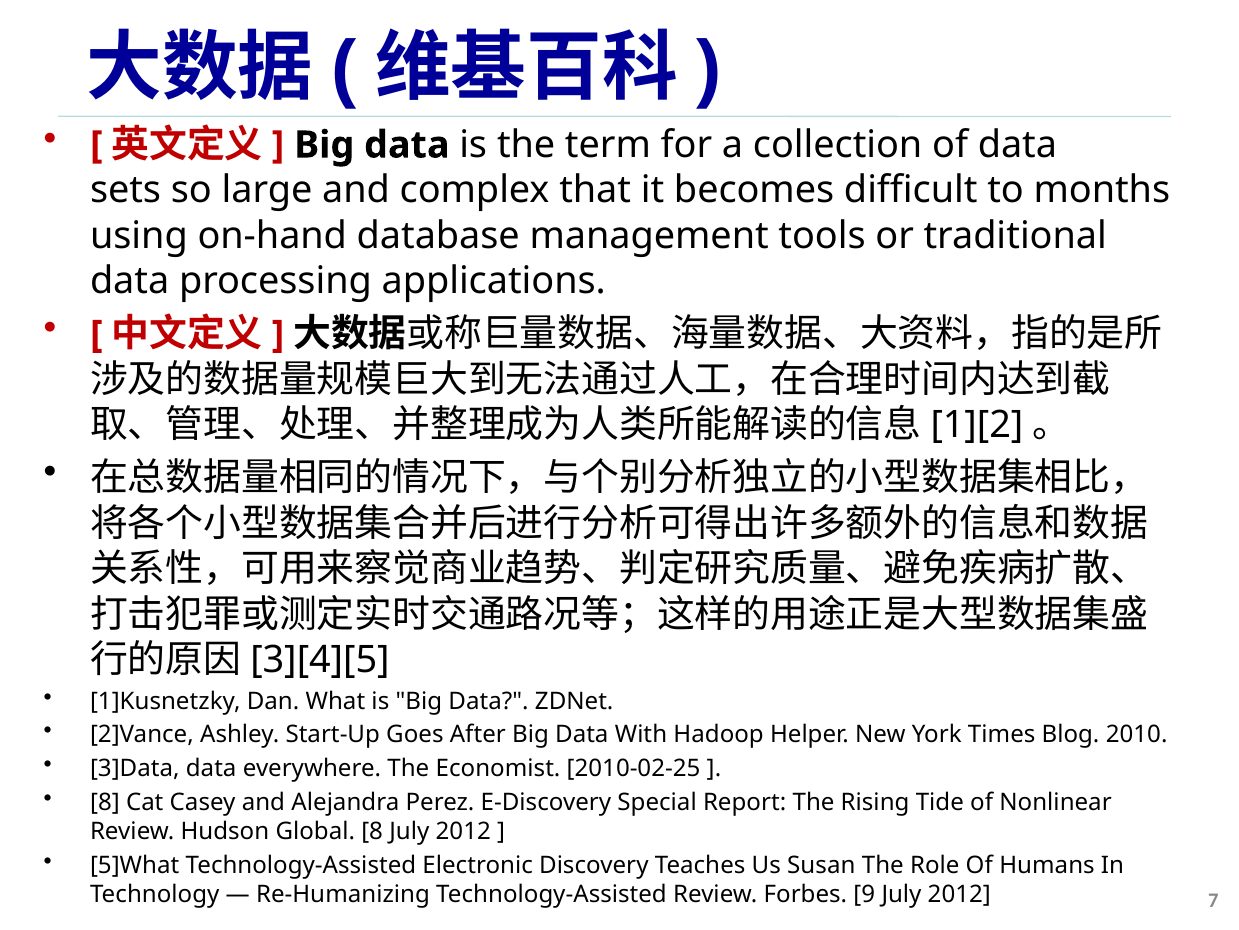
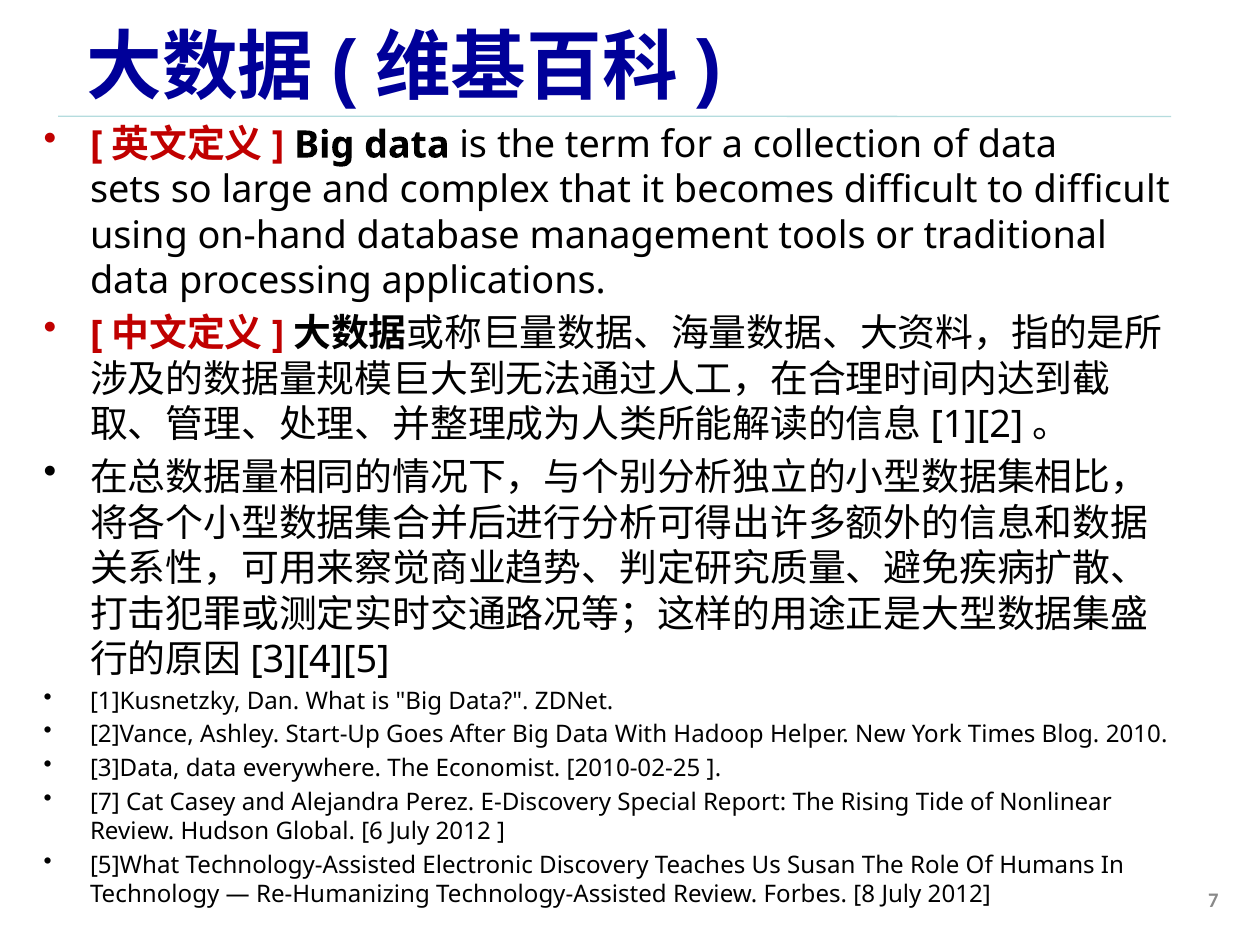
to months: months -> difficult (1102, 190)
8: 8 -> 7 (105, 802)
Global 8: 8 -> 6 (372, 831)
9: 9 -> 8 (864, 893)
